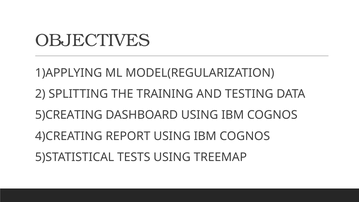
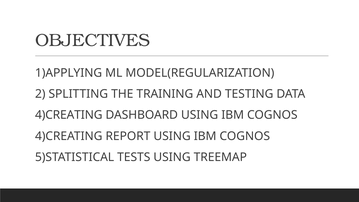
5)CREATING: 5)CREATING -> 4)CREATING (69, 115)
